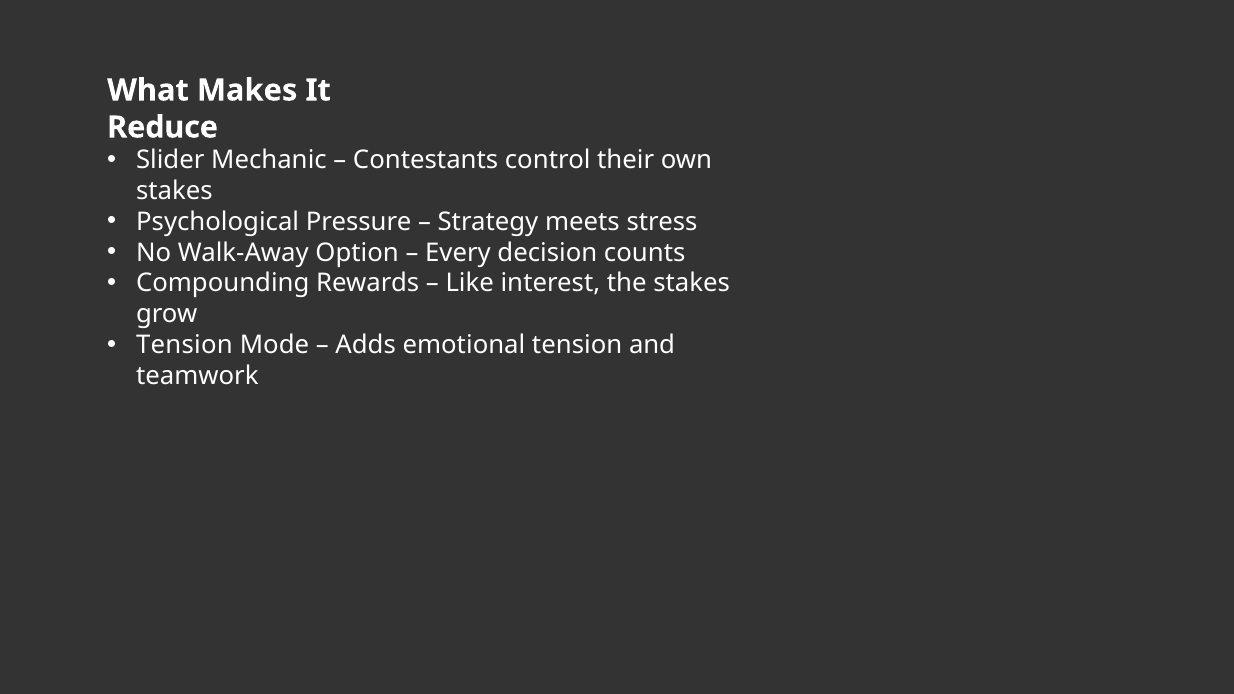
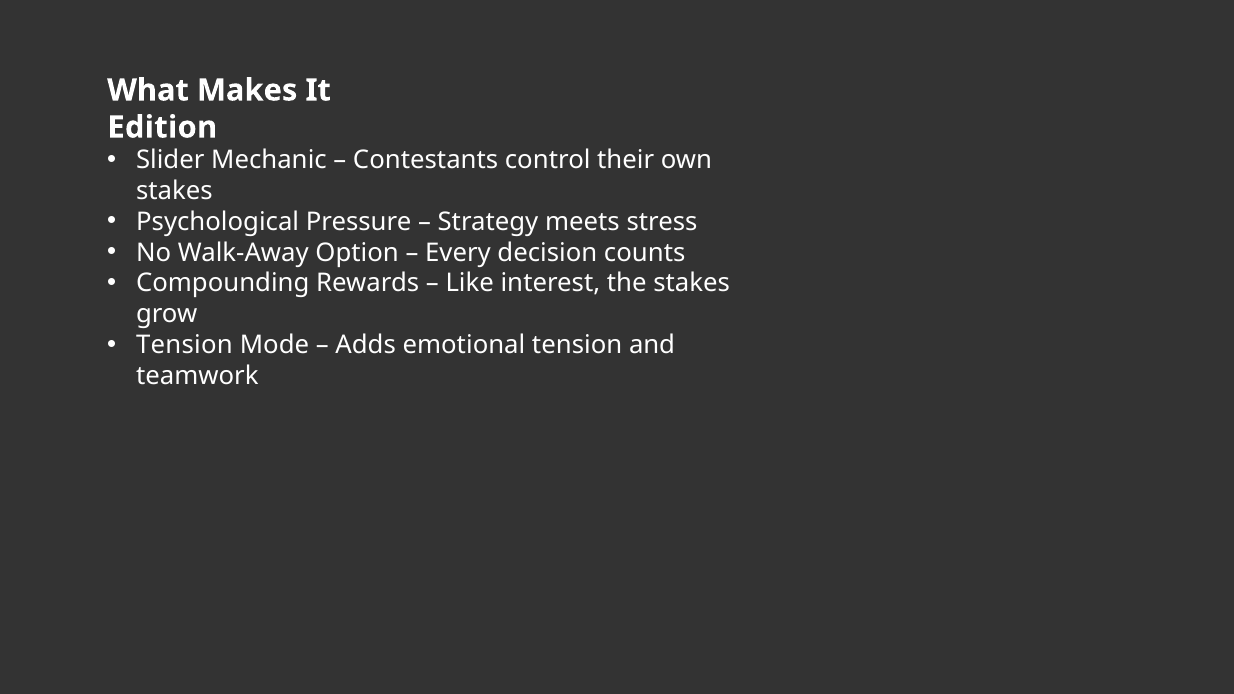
Reduce: Reduce -> Edition (162, 127)
